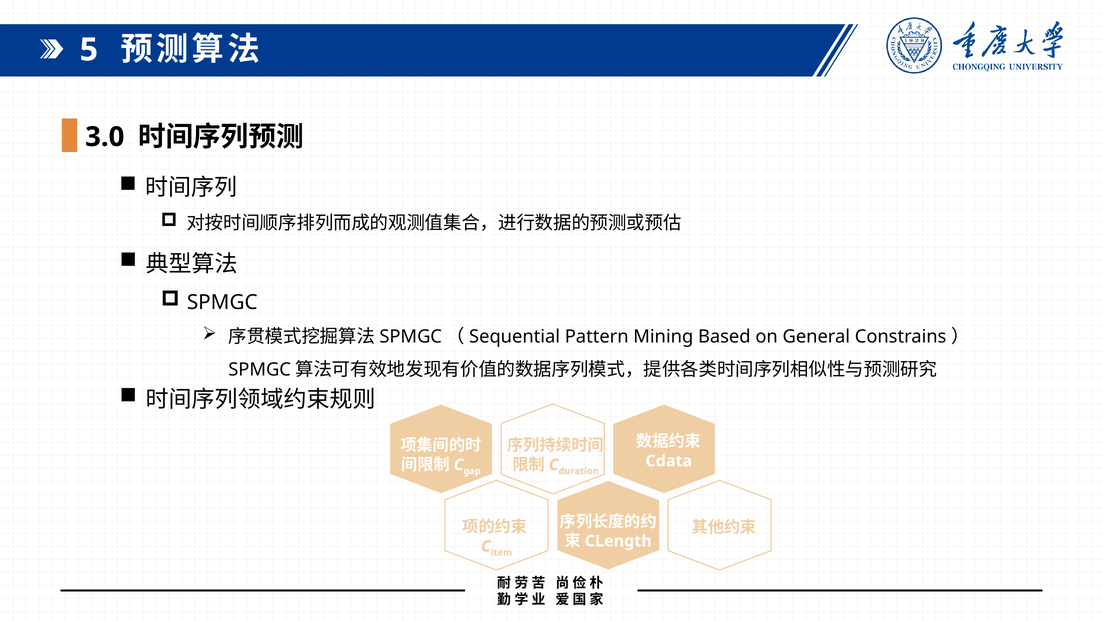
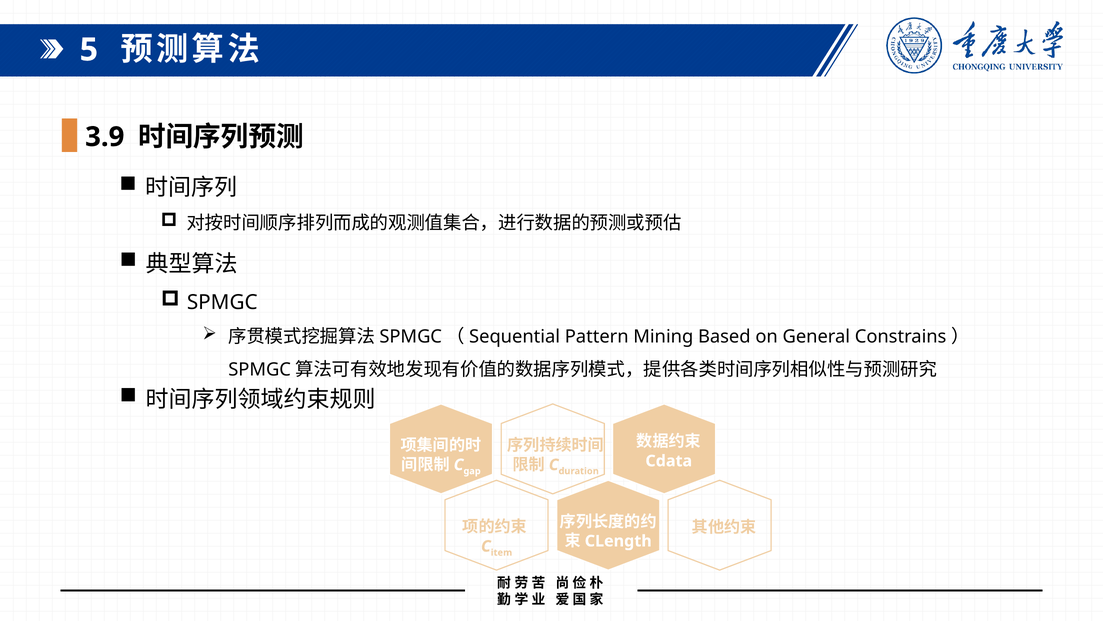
3.0: 3.0 -> 3.9 (105, 137)
